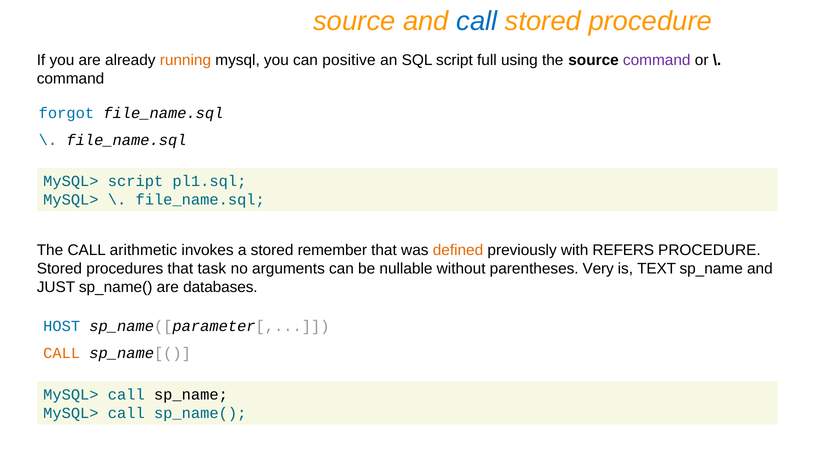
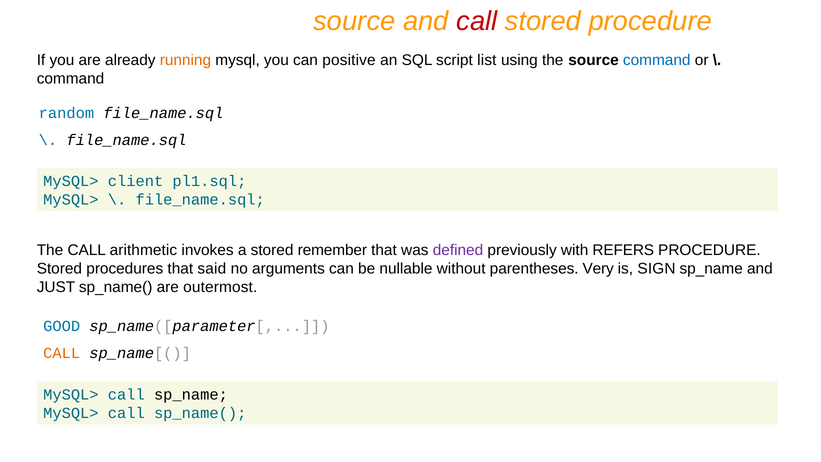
call colour: blue -> red (477, 21)
full: full -> list (487, 60)
command colour: purple -> blue (657, 60)
forgot: forgot -> random (66, 113)
MySQL> script: script -> client (136, 181)
defined colour: orange -> purple (458, 250)
task: task -> said (212, 268)
TEXT: TEXT -> SIGN (656, 268)
databases: databases -> outermost (220, 287)
HOST: HOST -> GOOD (62, 326)
